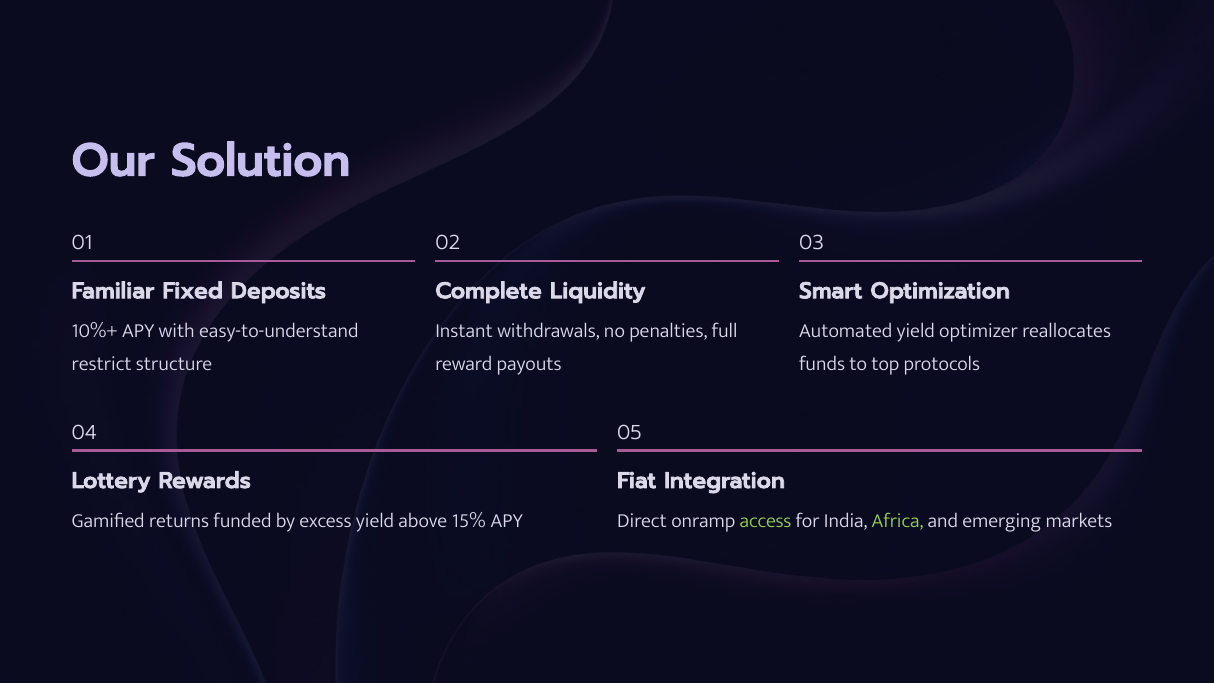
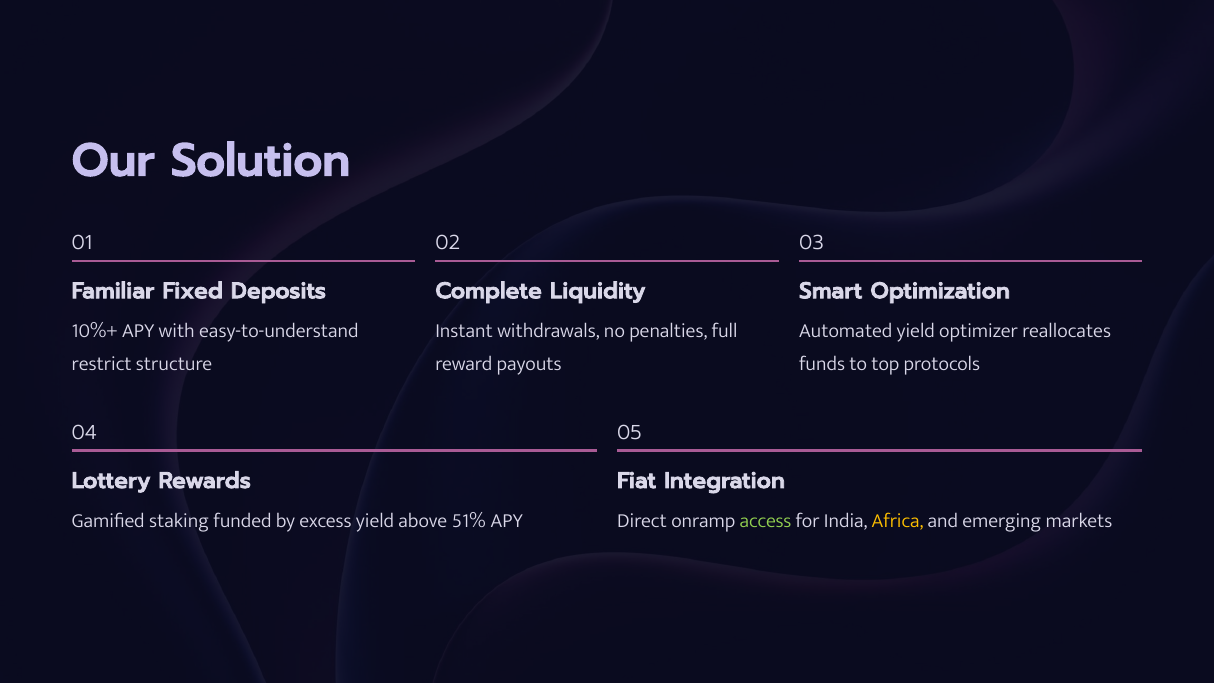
returns: returns -> staking (179, 521)
15%: 15% -> 51% (469, 521)
Africa colour: light green -> yellow (898, 521)
